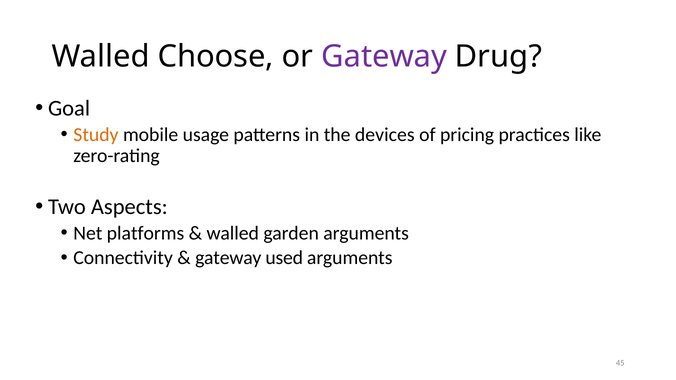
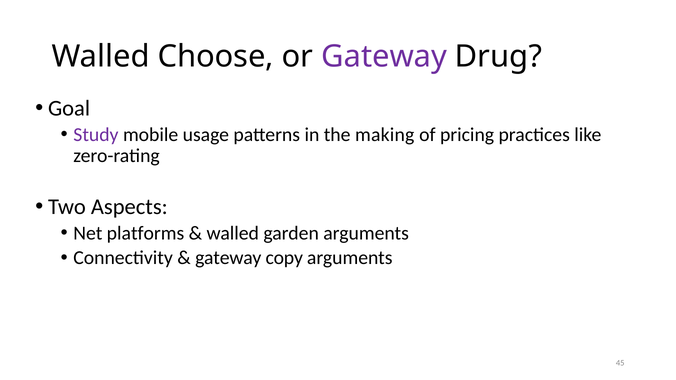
Study colour: orange -> purple (96, 135)
devices: devices -> making (385, 135)
used: used -> copy (284, 258)
